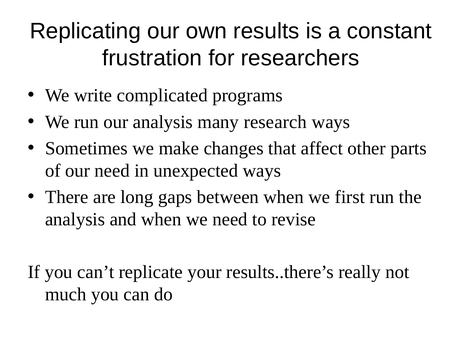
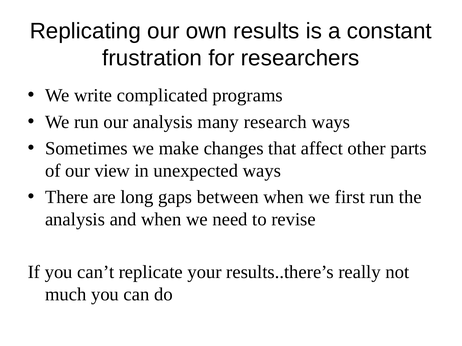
our need: need -> view (112, 171)
